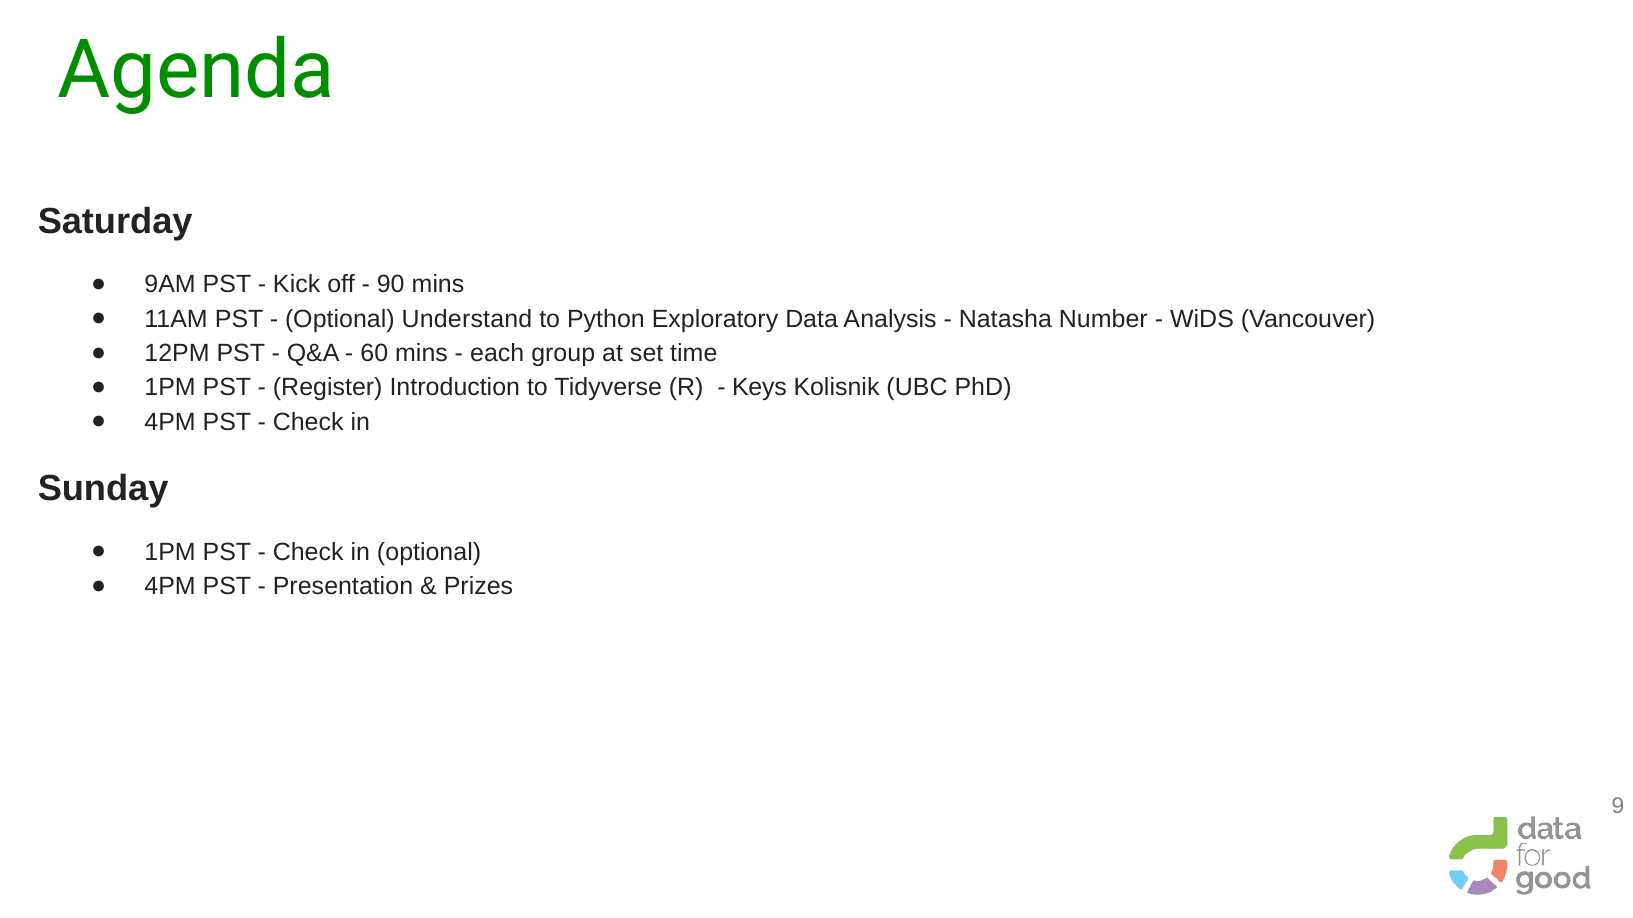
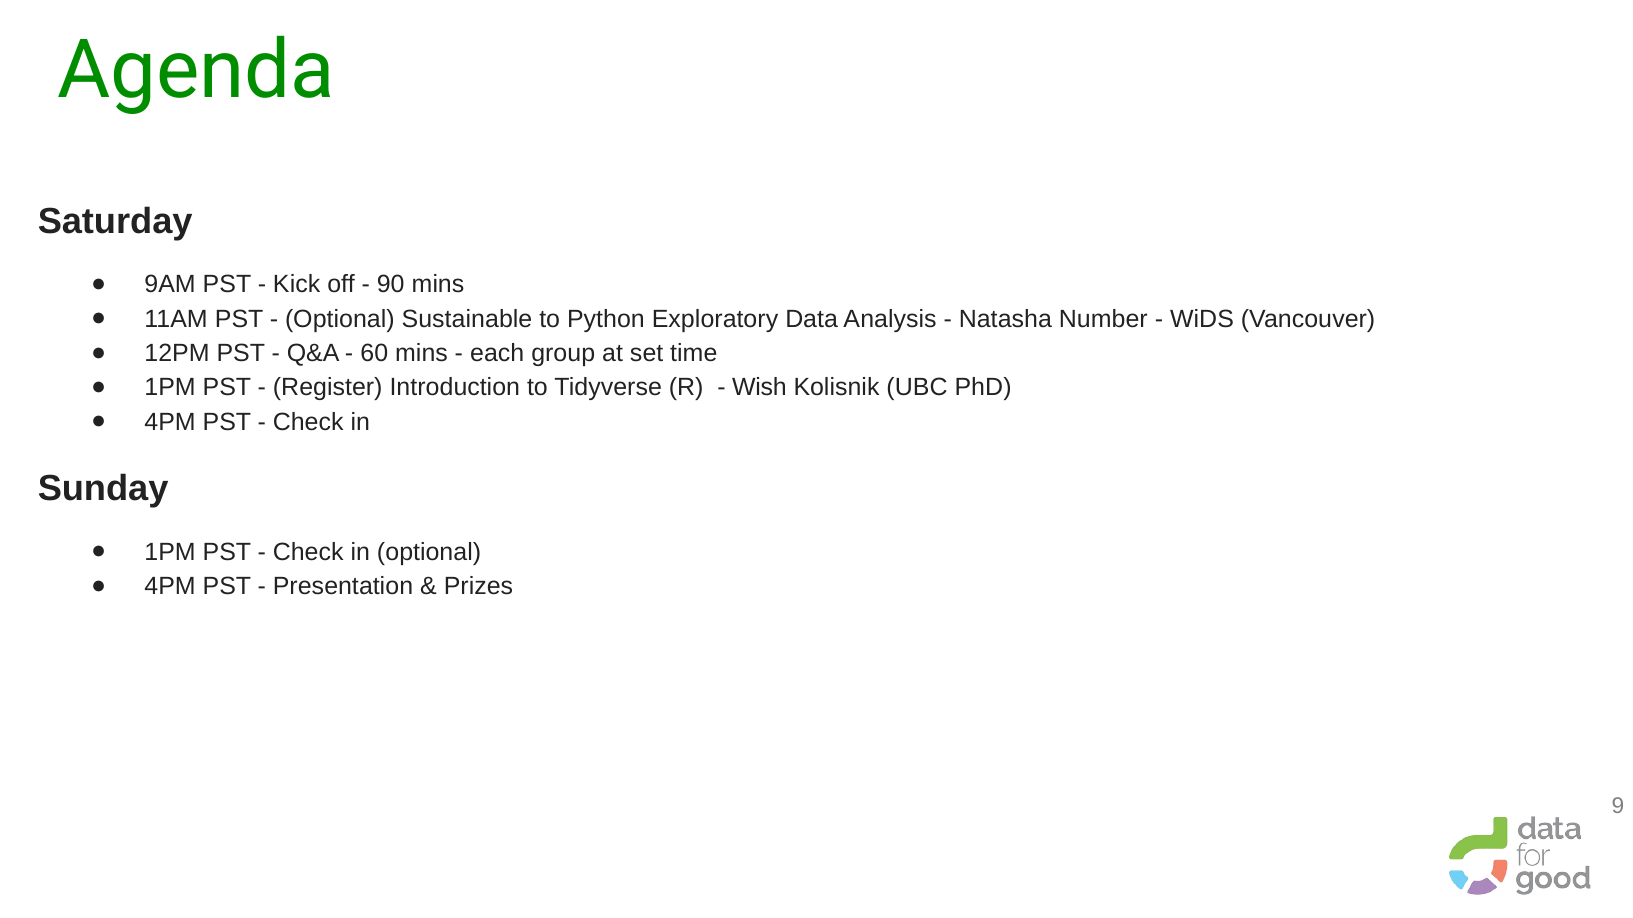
Understand: Understand -> Sustainable (467, 319)
Keys: Keys -> Wish (759, 388)
